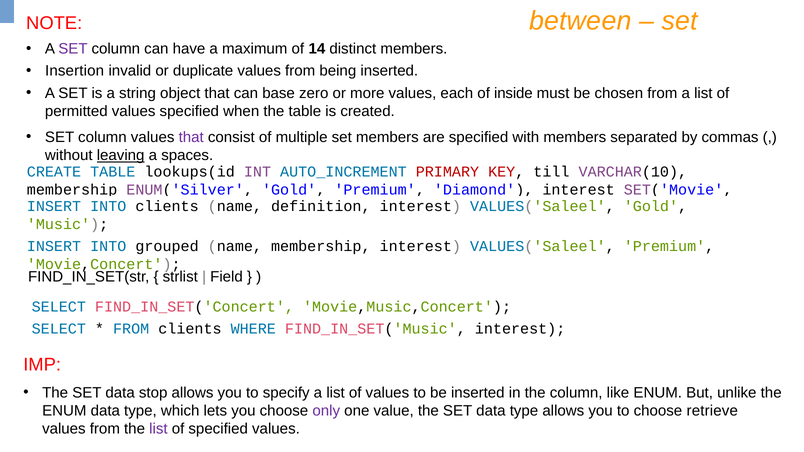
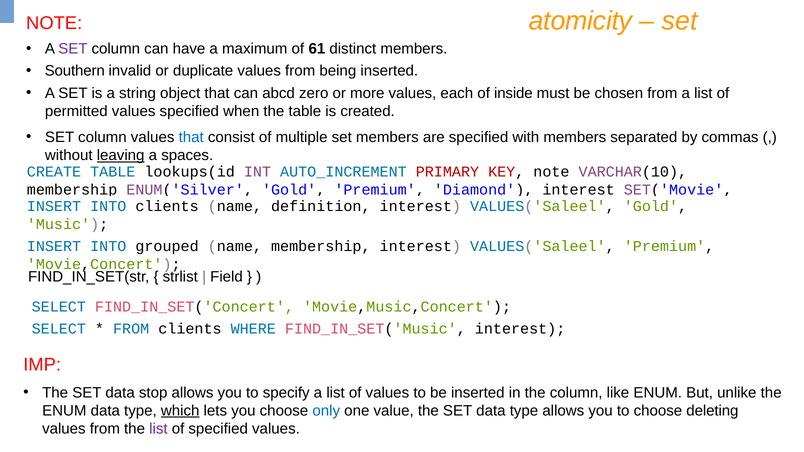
between: between -> atomicity (581, 21)
14: 14 -> 61 (317, 49)
Insertion: Insertion -> Southern (75, 71)
base: base -> abcd (279, 93)
that colour: purple -> blue (191, 137)
KEY till: till -> note (551, 172)
which underline: none -> present (180, 411)
only colour: purple -> blue (326, 411)
retrieve: retrieve -> deleting (712, 411)
